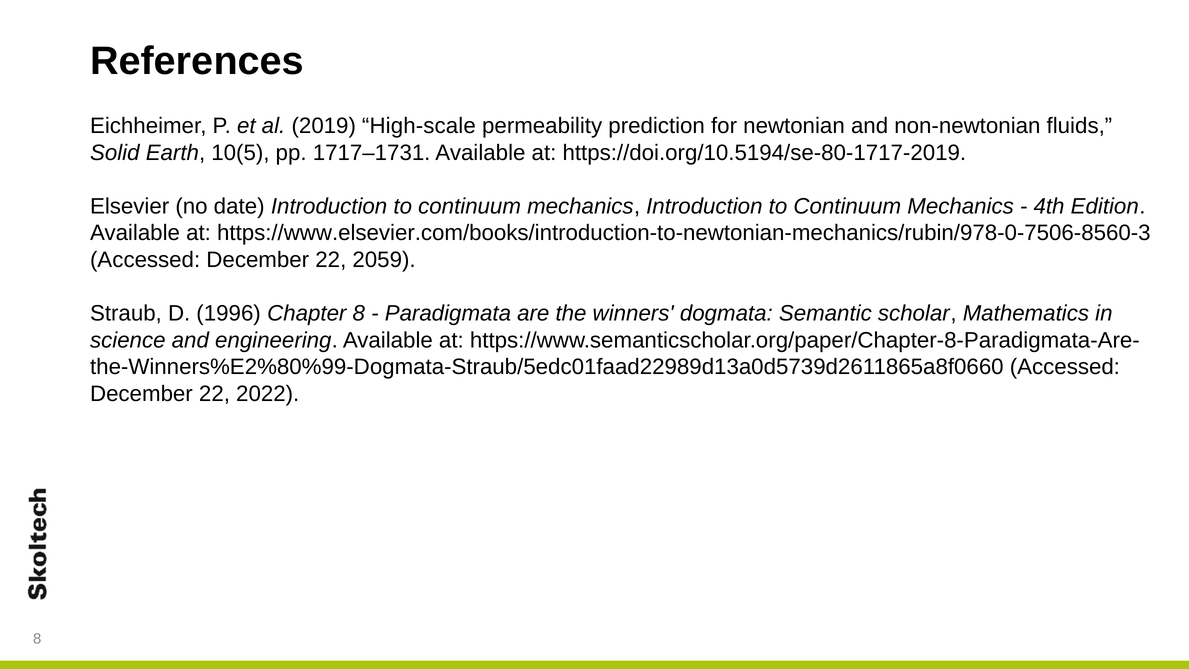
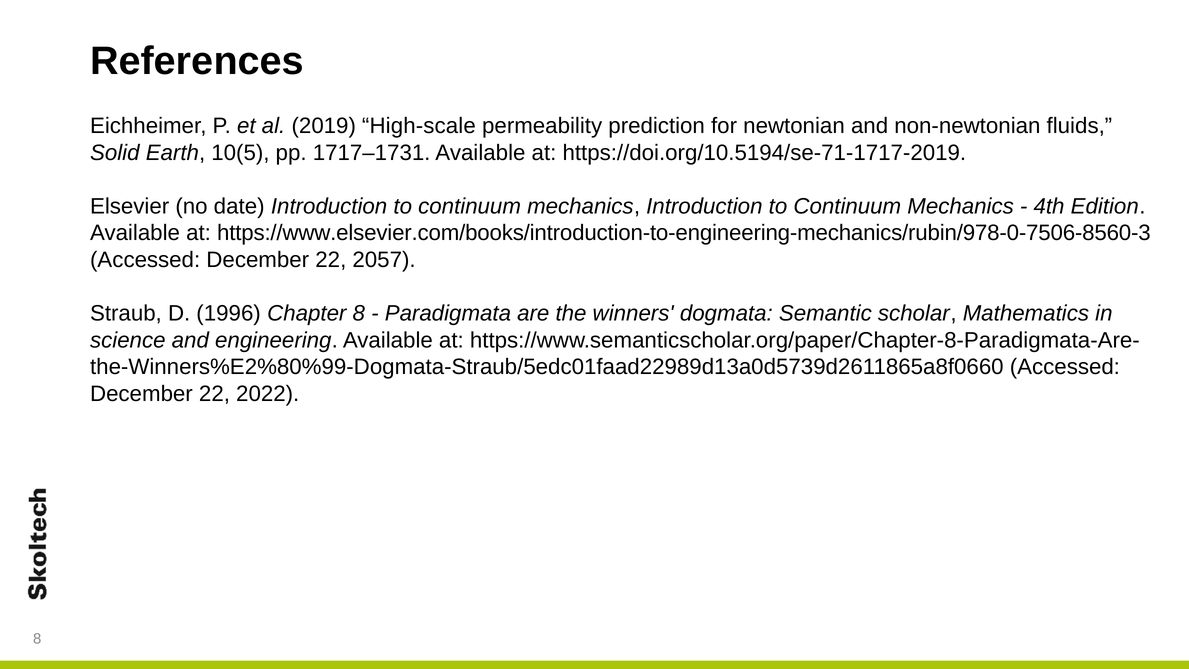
https://doi.org/10.5194/se-80-1717-2019: https://doi.org/10.5194/se-80-1717-2019 -> https://doi.org/10.5194/se-71-1717-2019 (764, 153)
https://www.elsevier.com/books/introduction-to-newtonian-mechanics/rubin/978-0-7506-8560-3: https://www.elsevier.com/books/introduction-to-newtonian-mechanics/rubin/978-0-7506-8560-3 -> https://www.elsevier.com/books/introduction-to-engineering-mechanics/rubin/978-0-7506-8560-3 (684, 233)
2059: 2059 -> 2057 (384, 260)
